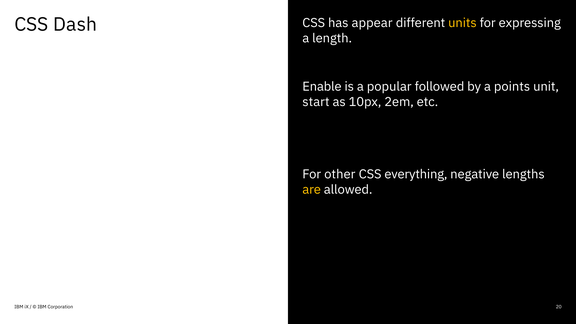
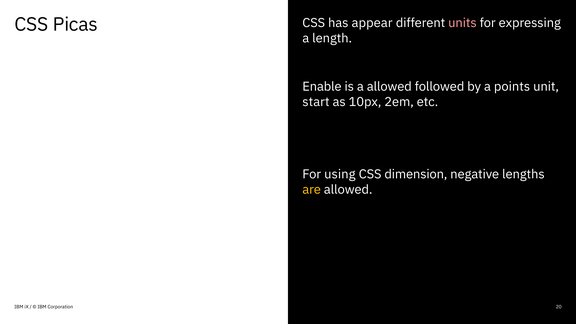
Dash: Dash -> Picas (75, 25)
units colour: yellow -> pink (462, 23)
a popular: popular -> allowed (389, 87)
other: other -> using (340, 175)
everything: everything -> dimension (416, 175)
